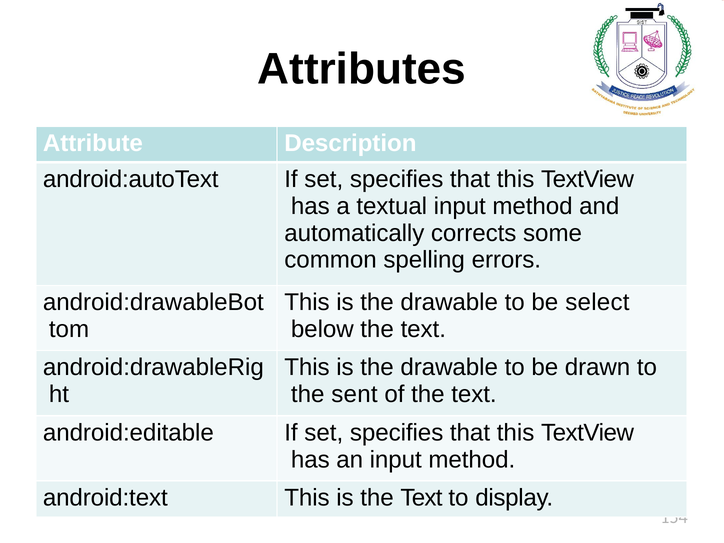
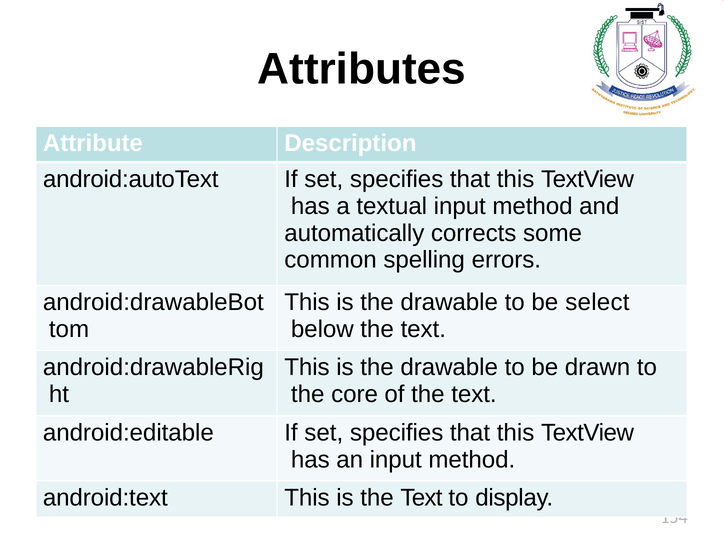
sent: sent -> core (355, 394)
